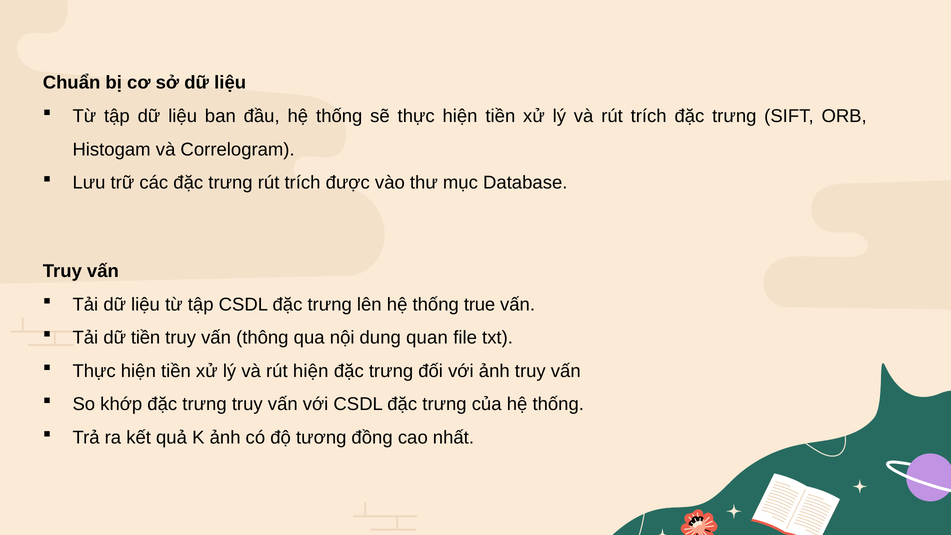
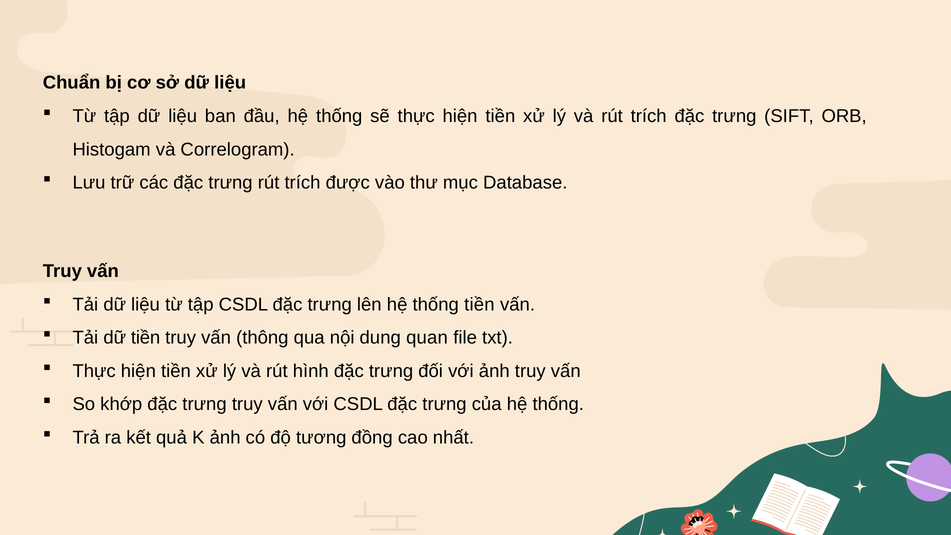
thống true: true -> tiền (479, 305)
rút hiện: hiện -> hình (311, 371)
